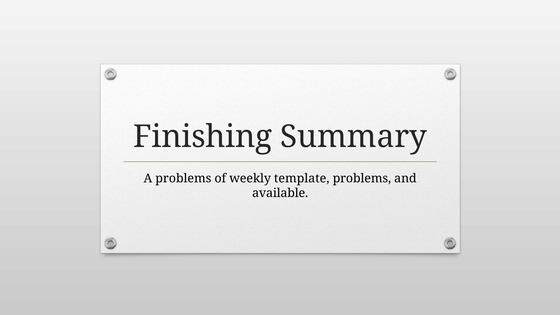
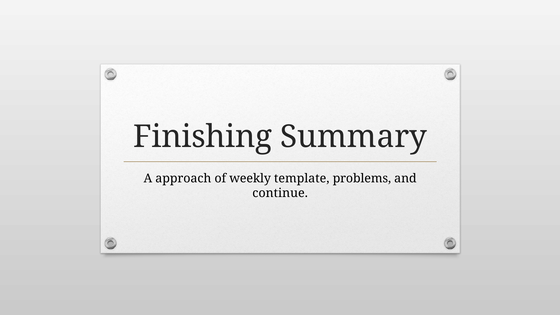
A problems: problems -> approach (183, 178)
available: available -> continue (280, 193)
